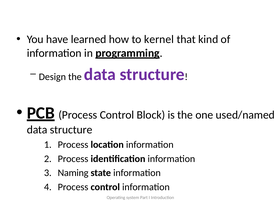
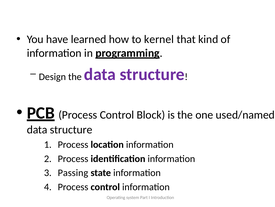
Naming: Naming -> Passing (73, 172)
